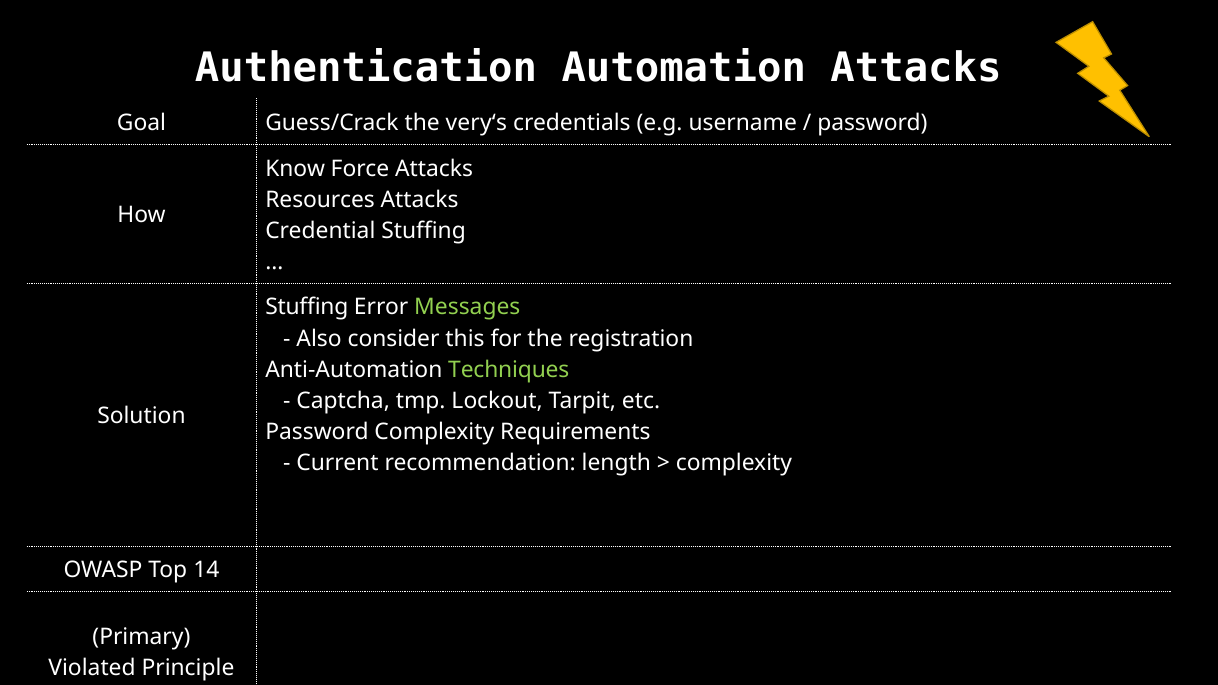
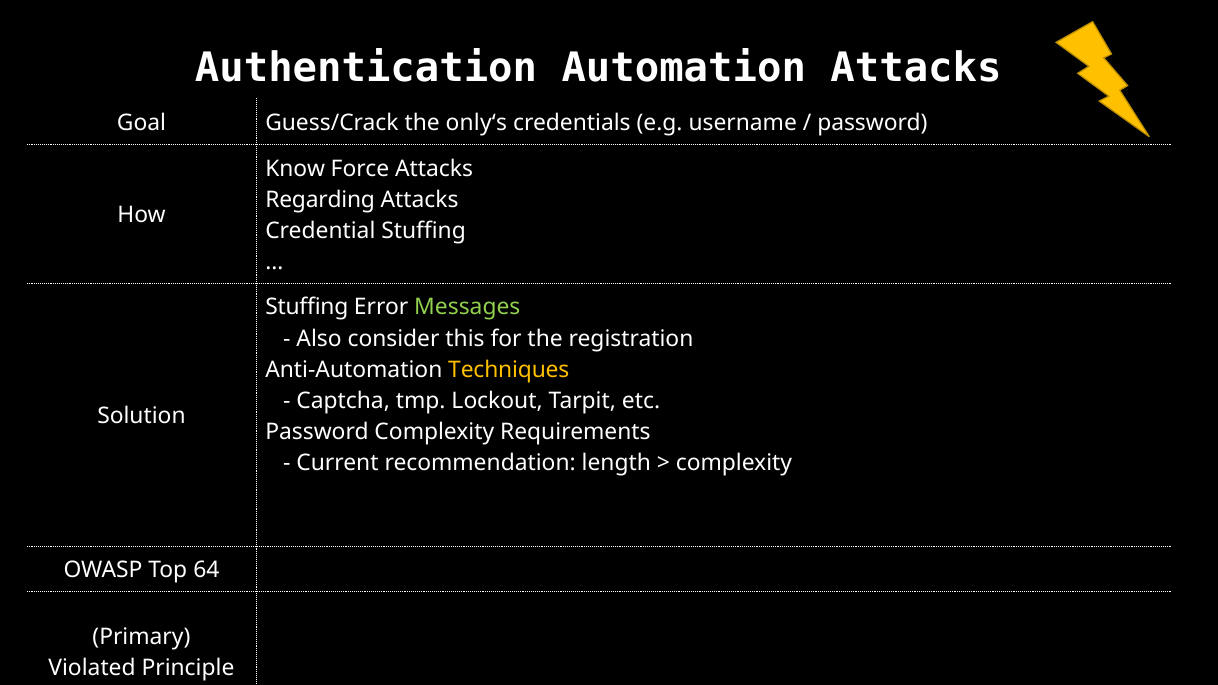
very‘s: very‘s -> only‘s (476, 123)
Resources: Resources -> Regarding (320, 200)
Techniques colour: light green -> yellow (509, 370)
14: 14 -> 64 (206, 571)
